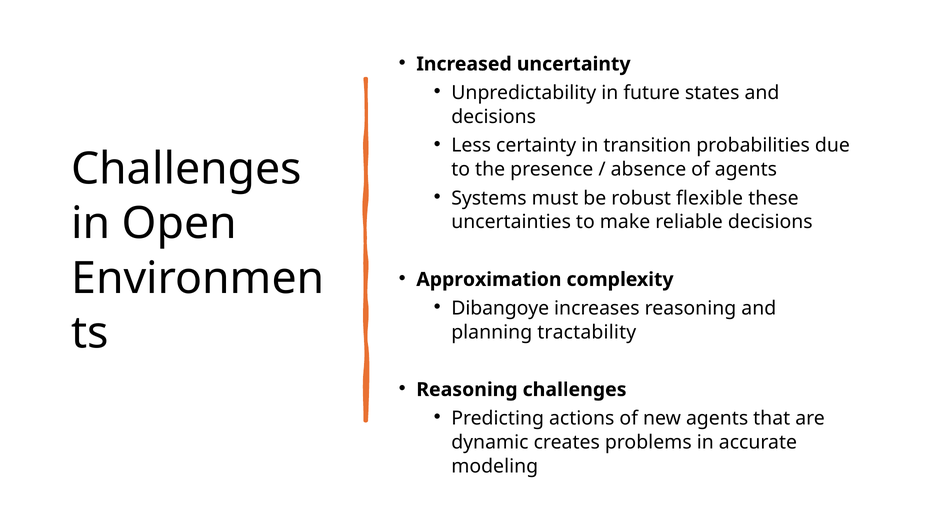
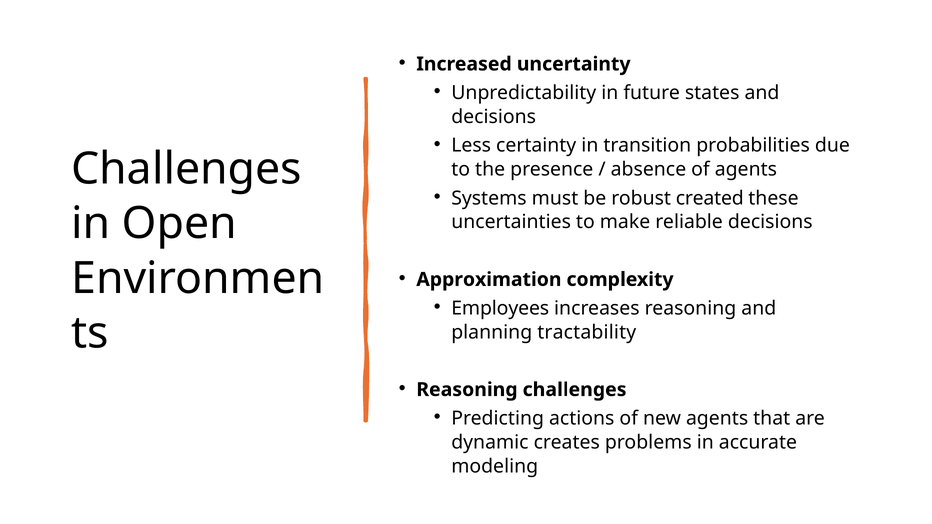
flexible: flexible -> created (710, 198)
Dibangoye: Dibangoye -> Employees (500, 308)
